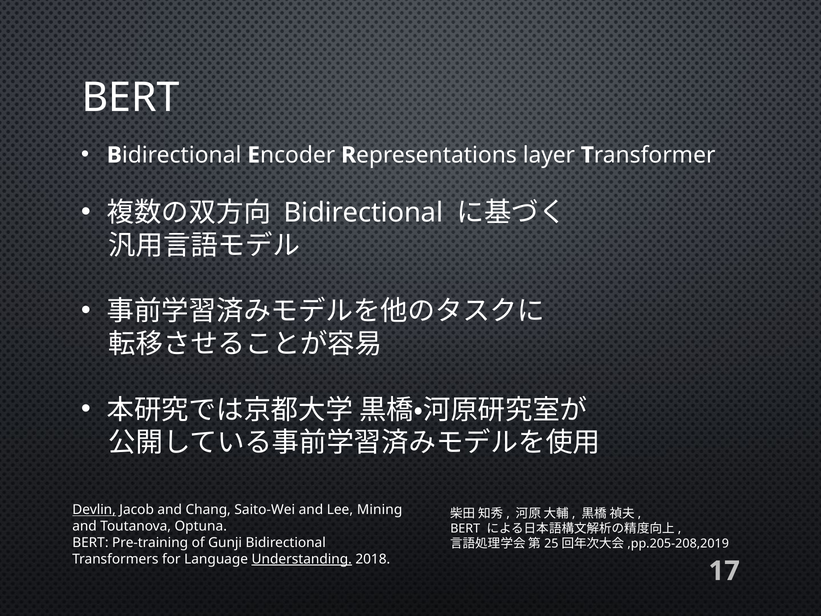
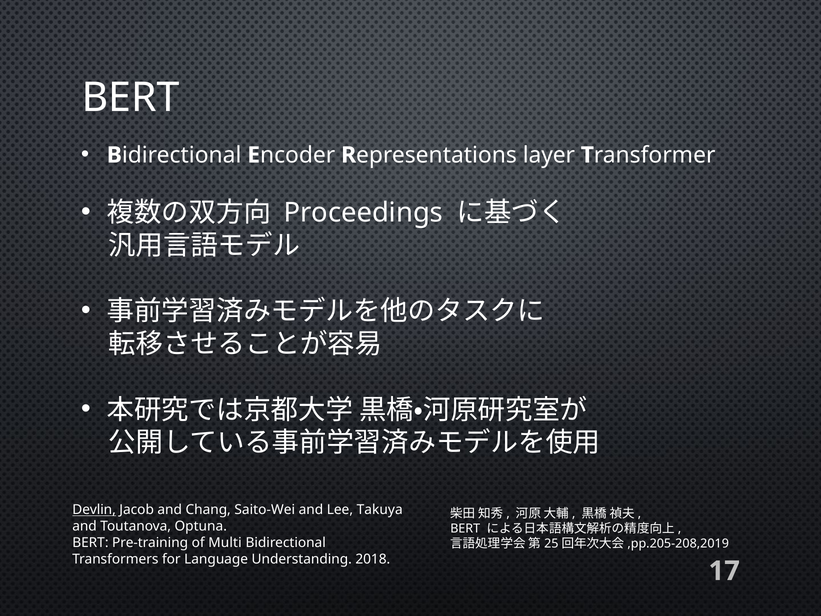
Bidirectional: Bidirectional -> Proceedings (363, 213)
Mining: Mining -> Takuya (380, 510)
Gunji: Gunji -> Multi (225, 543)
Understanding underline: present -> none (302, 559)
